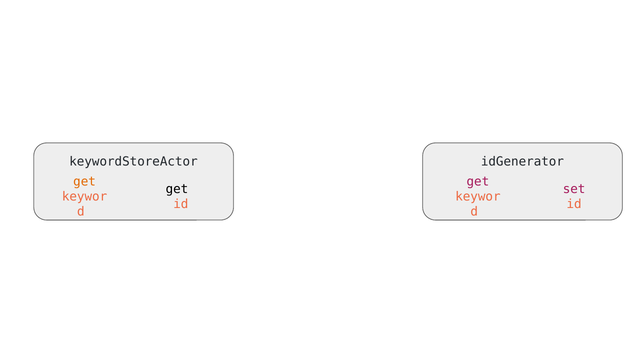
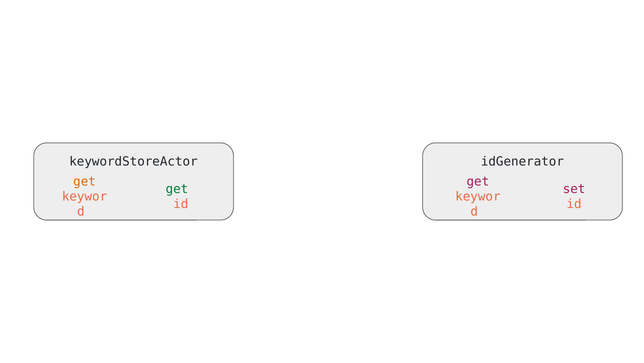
get colour: black -> green (177, 189)
